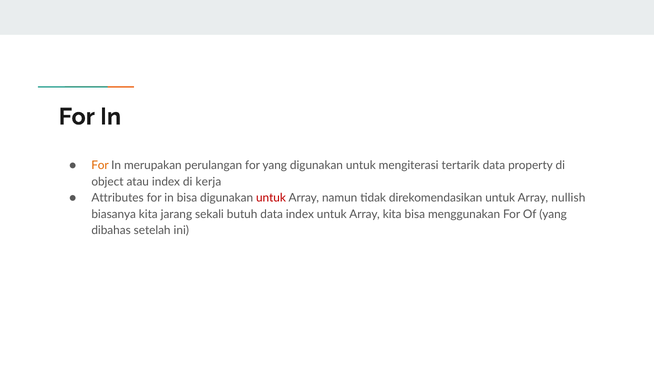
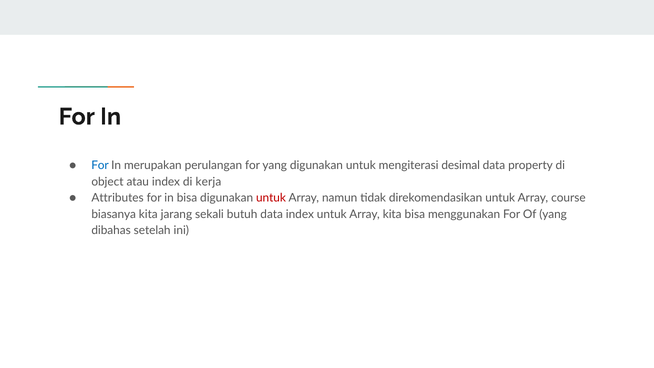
For colour: orange -> blue (100, 165)
tertarik: tertarik -> desimal (461, 165)
nullish: nullish -> course (568, 198)
